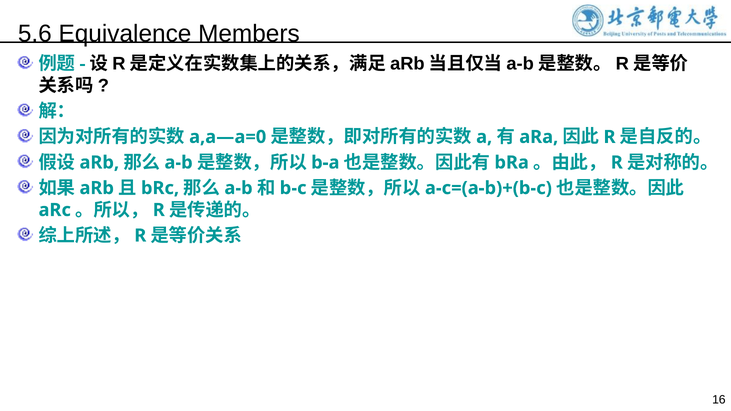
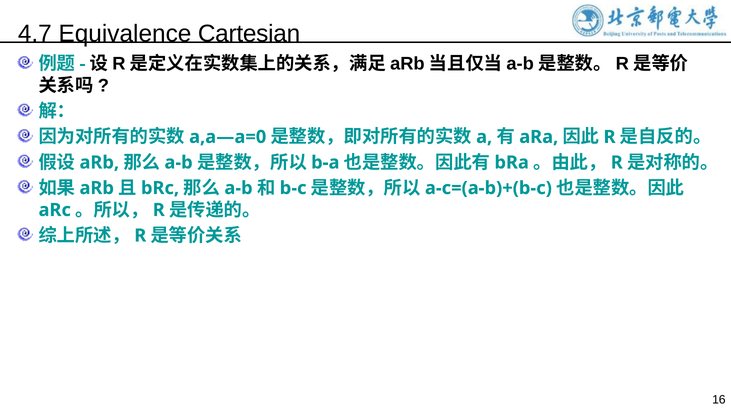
5.6: 5.6 -> 4.7 (35, 34)
Members: Members -> Cartesian (249, 34)
